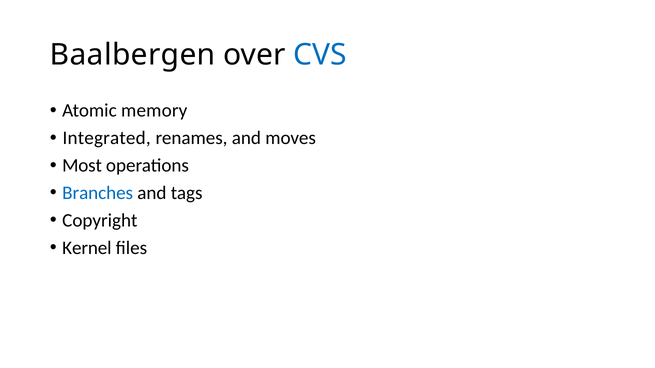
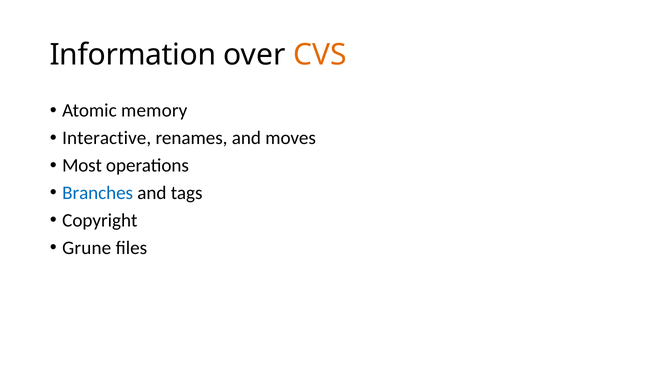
Baalbergen: Baalbergen -> Information (133, 55)
CVS colour: blue -> orange (320, 55)
Integrated: Integrated -> Interactive (107, 138)
Kernel: Kernel -> Grune (87, 248)
